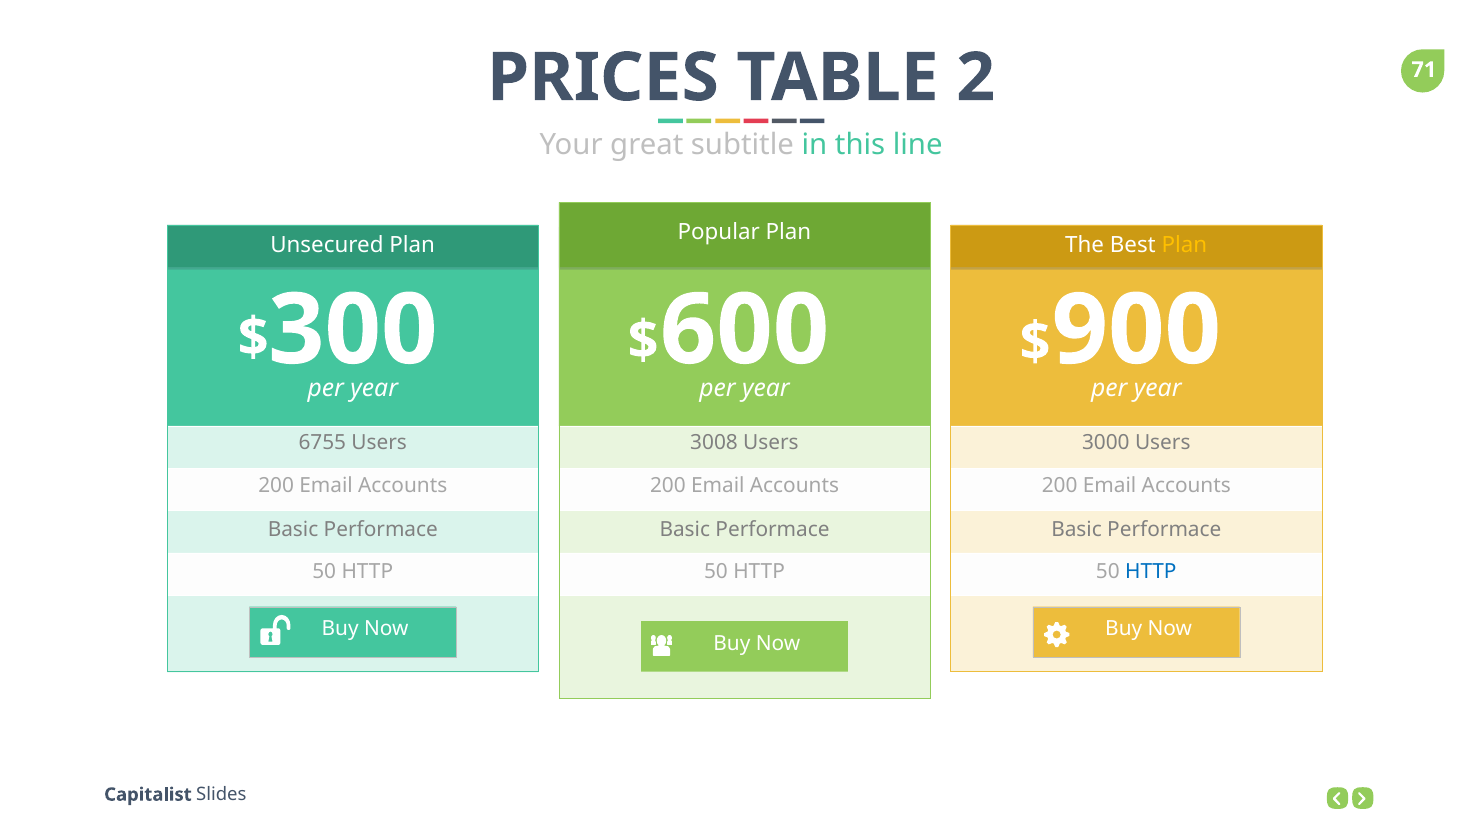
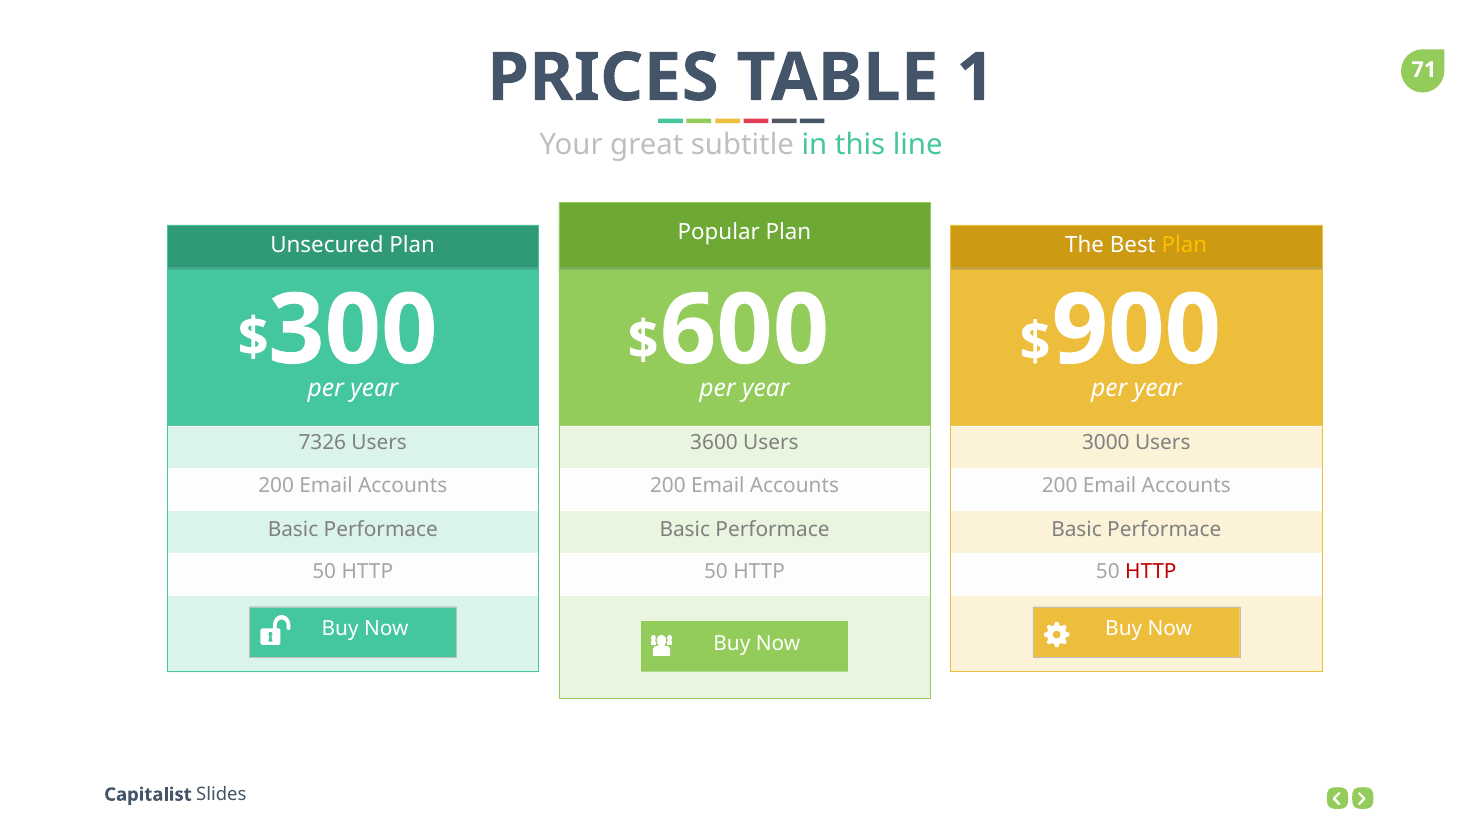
2: 2 -> 1 (976, 78)
6755: 6755 -> 7326 (322, 442)
3008: 3008 -> 3600 (714, 442)
HTTP colour: blue -> red (1151, 572)
